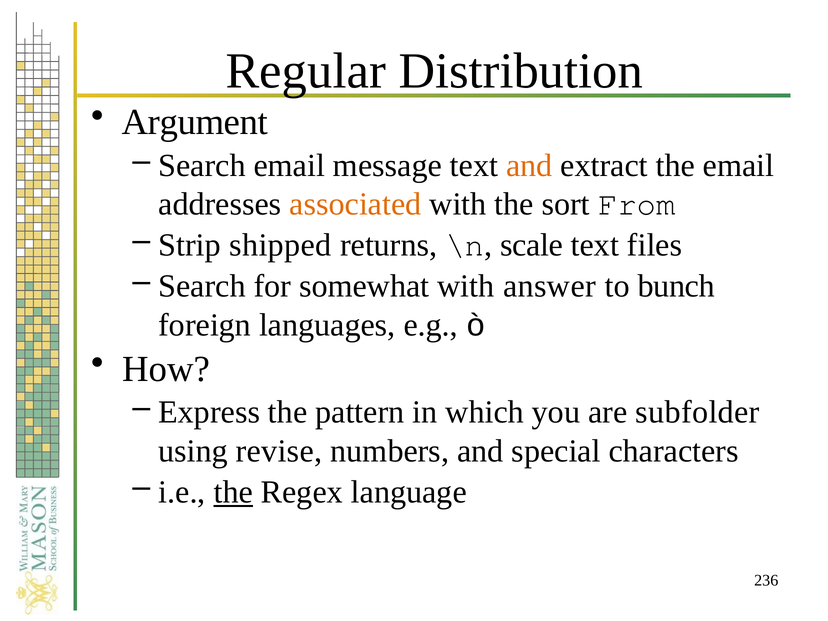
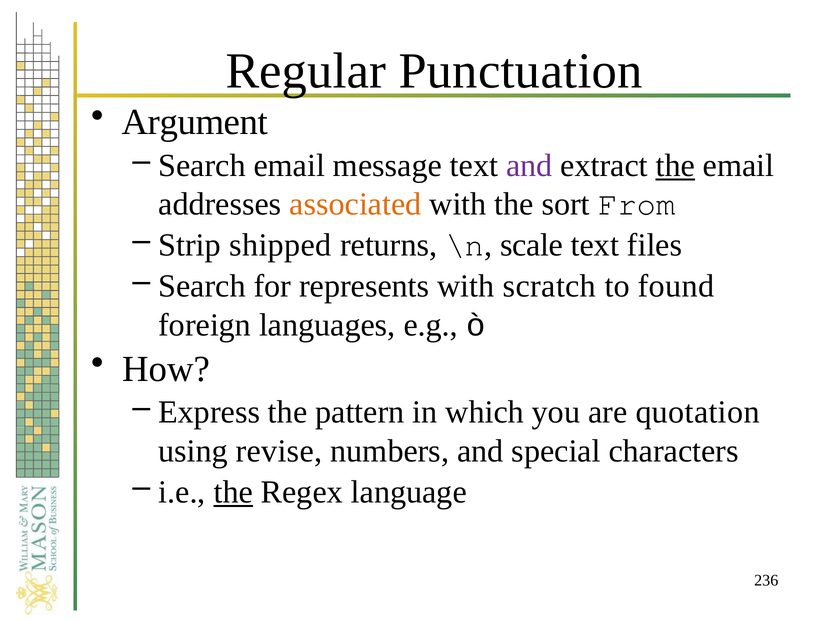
Distribution: Distribution -> Punctuation (521, 71)
and colour: orange -> purple (529, 166)
the underline: none -> present (675, 166)
somewhat: somewhat -> represents (364, 286)
answer: answer -> scratch (549, 286)
bunch: bunch -> found (676, 286)
subfolder: subfolder -> quotation (698, 412)
